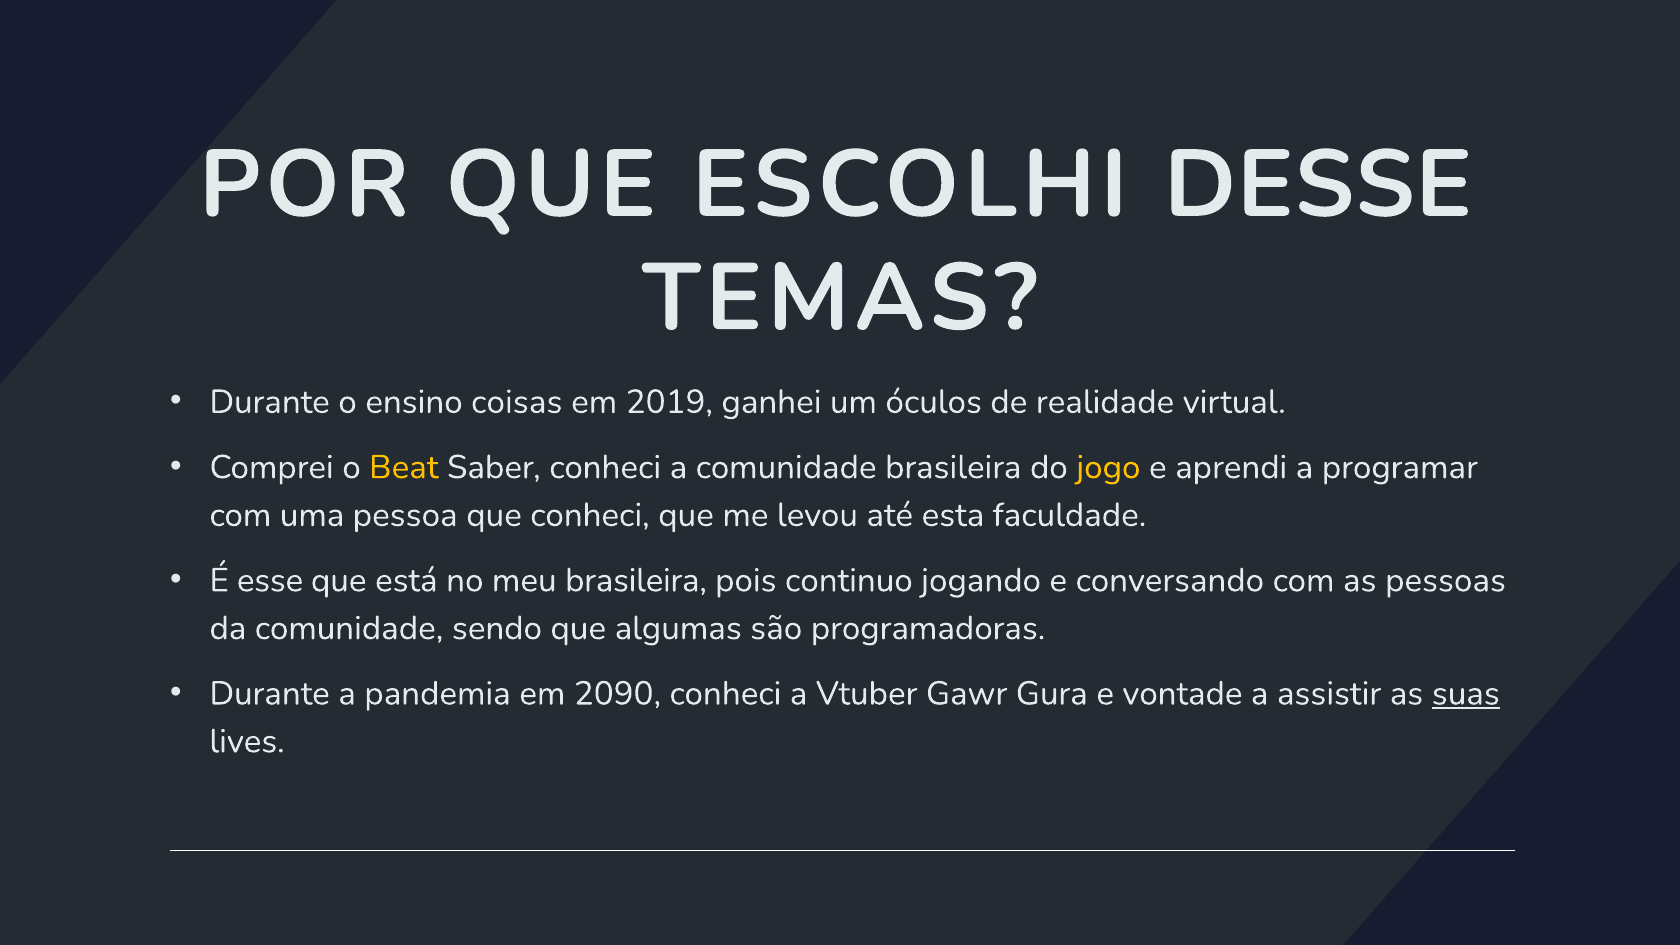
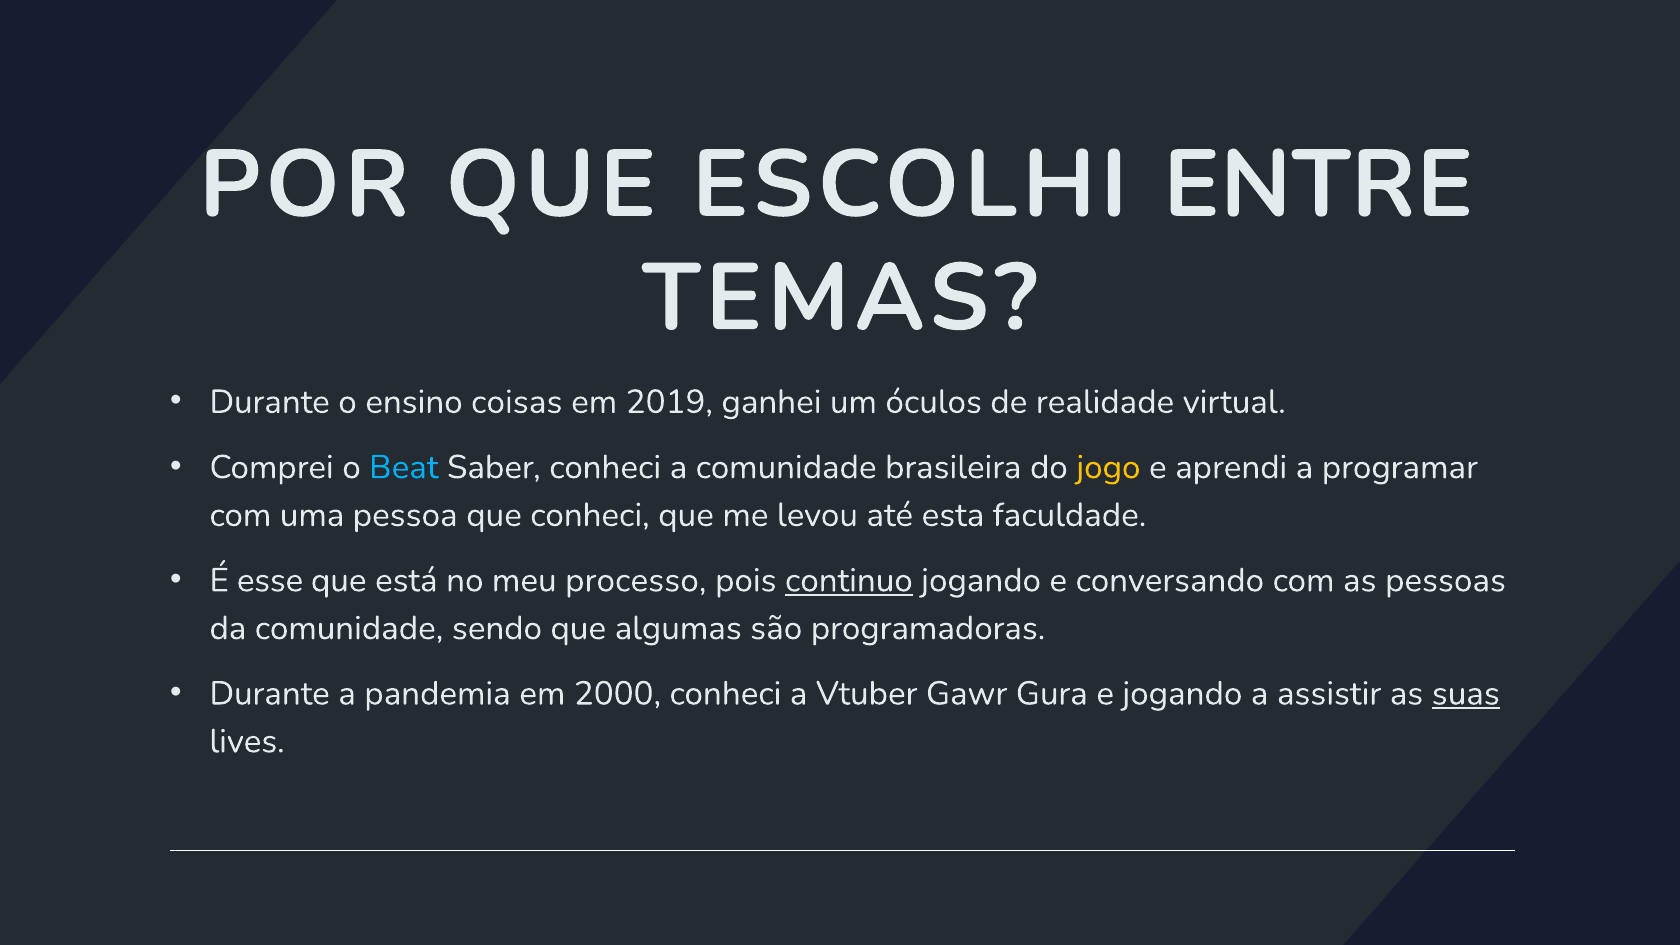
DESSE: DESSE -> ENTRE (1318, 185)
Beat colour: yellow -> light blue (404, 467)
meu brasileira: brasileira -> processo (636, 580)
continuo underline: none -> present (849, 580)
2090: 2090 -> 2000 (617, 694)
e vontade: vontade -> jogando (1182, 694)
